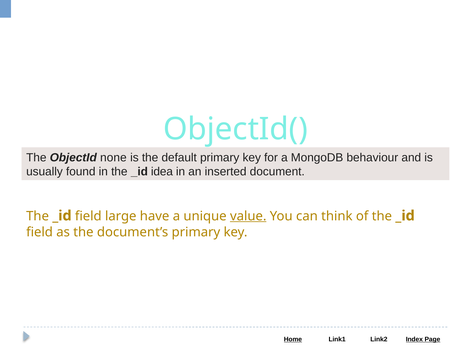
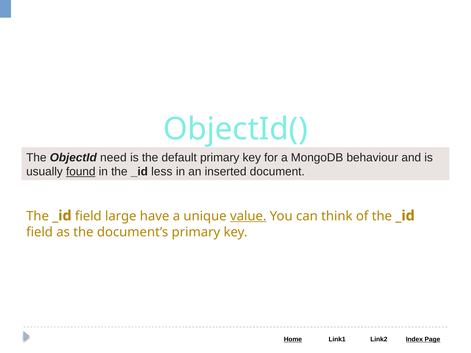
none: none -> need (113, 158)
found underline: none -> present (81, 172)
idea: idea -> less (162, 172)
